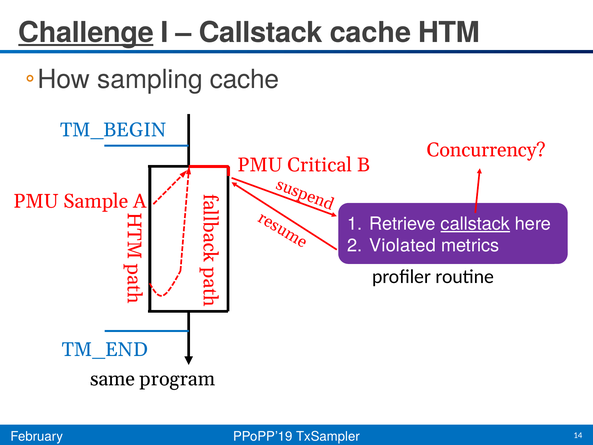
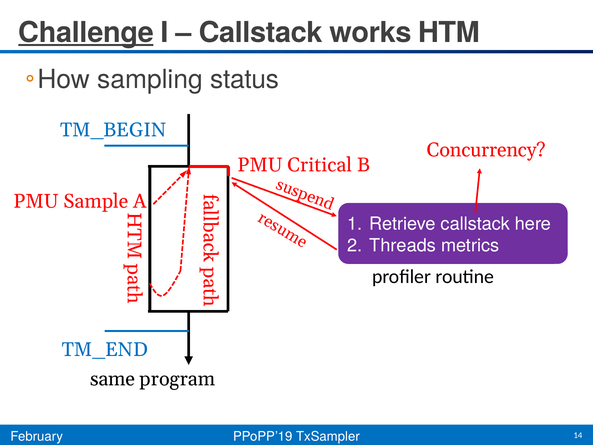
Callstack cache: cache -> works (370, 33)
sampling cache: cache -> status (245, 79)
callstack underline: present -> none (475, 224)
Violated: Violated -> Threads (403, 245)
